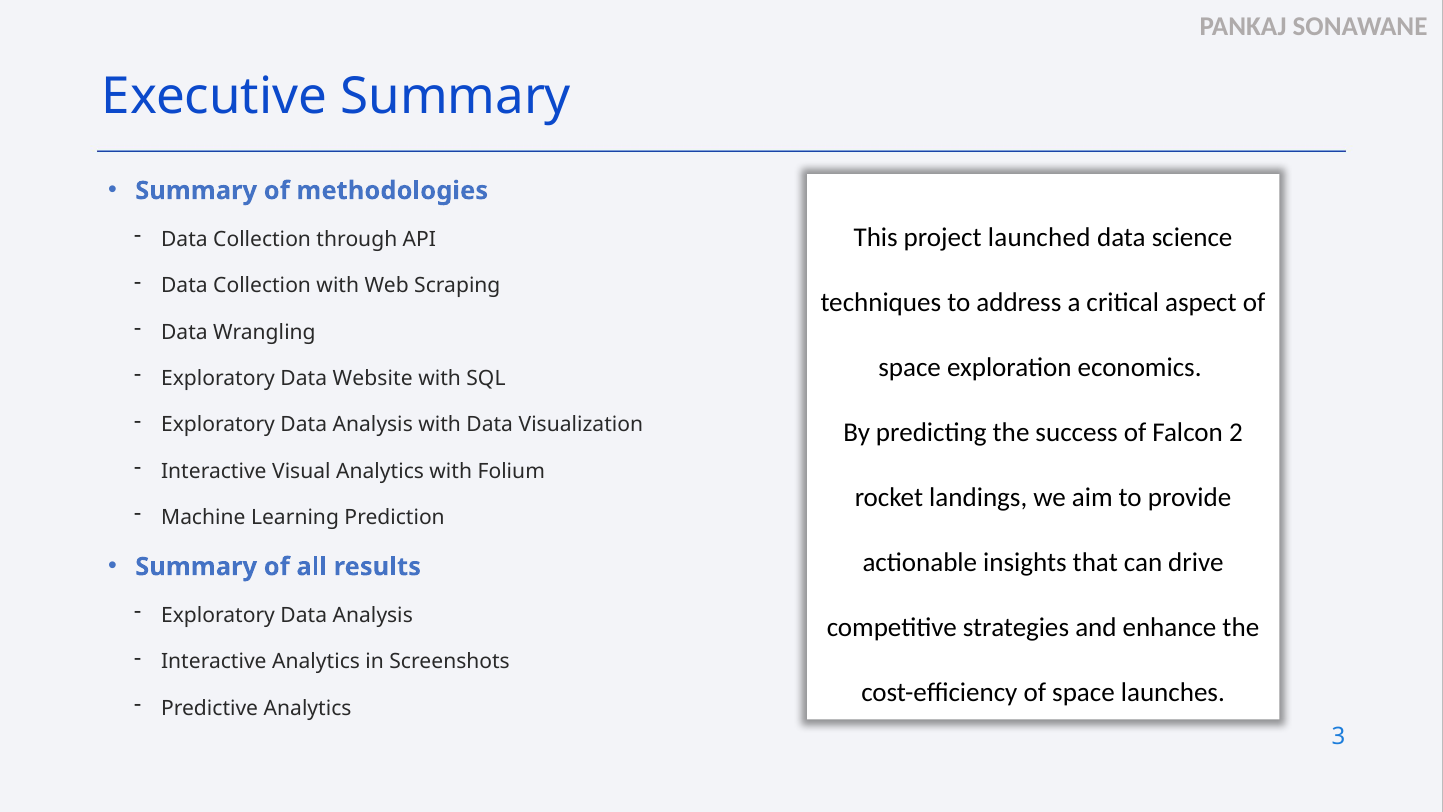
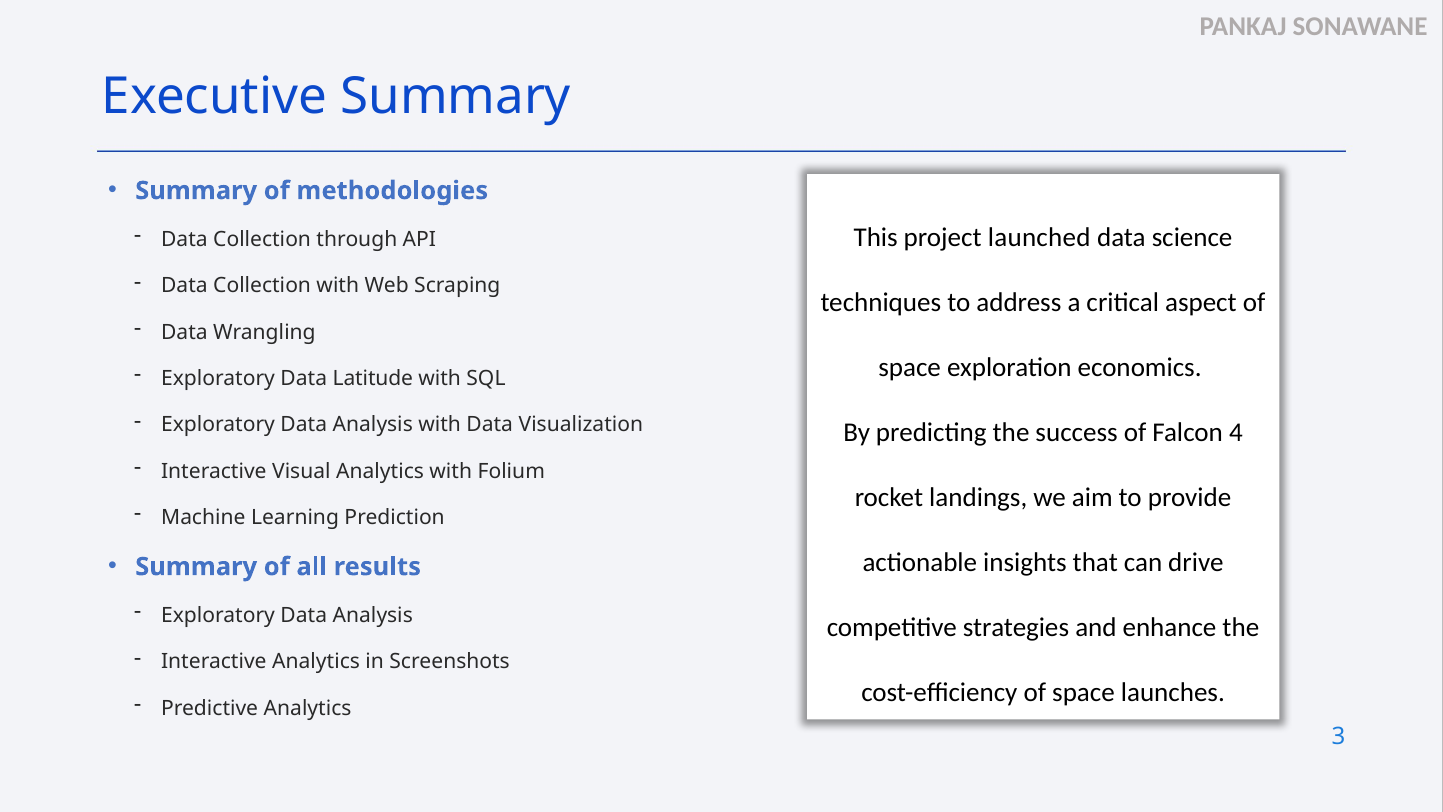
Website: Website -> Latitude (373, 378)
2: 2 -> 4 (1236, 432)
